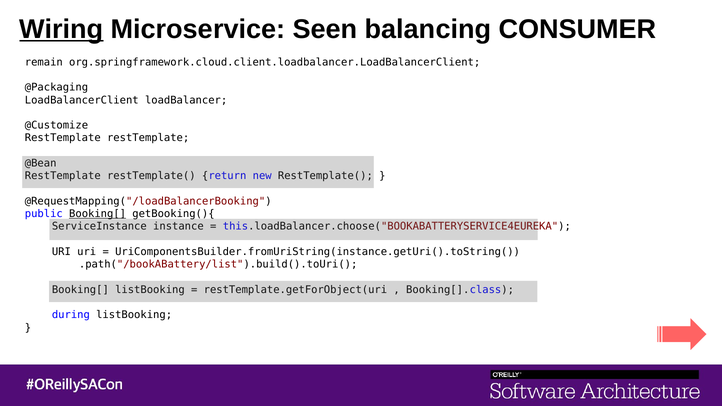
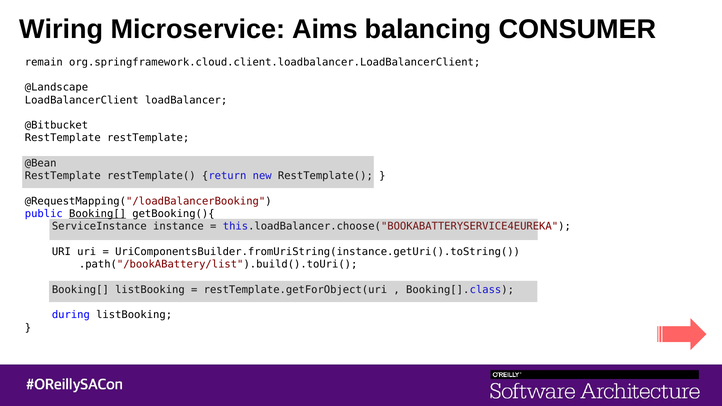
Wiring underline: present -> none (61, 29)
Seen: Seen -> Aims (325, 29)
@Packaging: @Packaging -> @Landscape (56, 87)
@Customize: @Customize -> @Bitbucket (56, 125)
